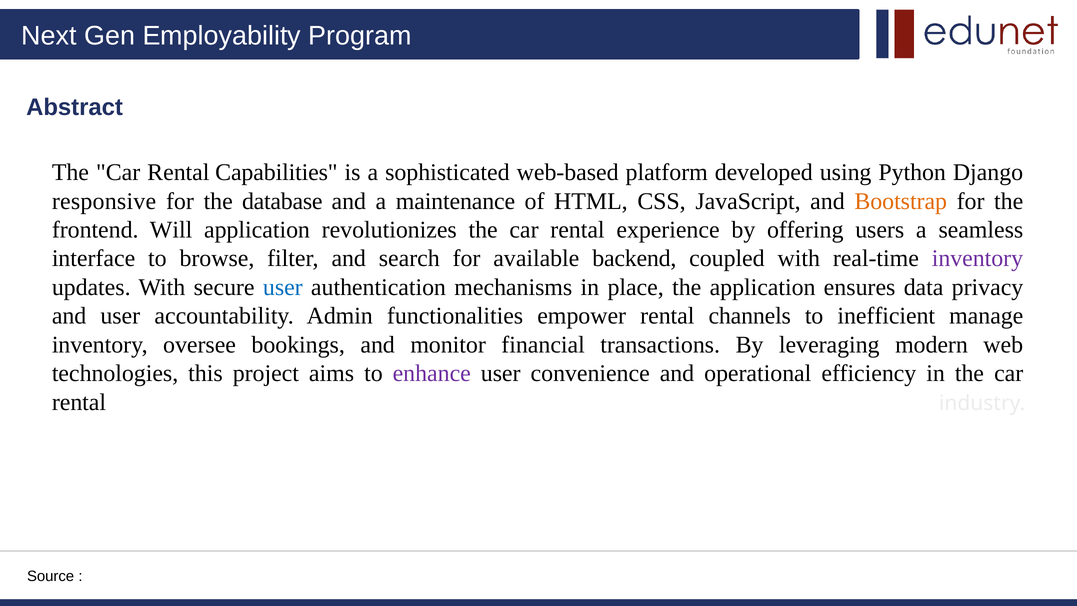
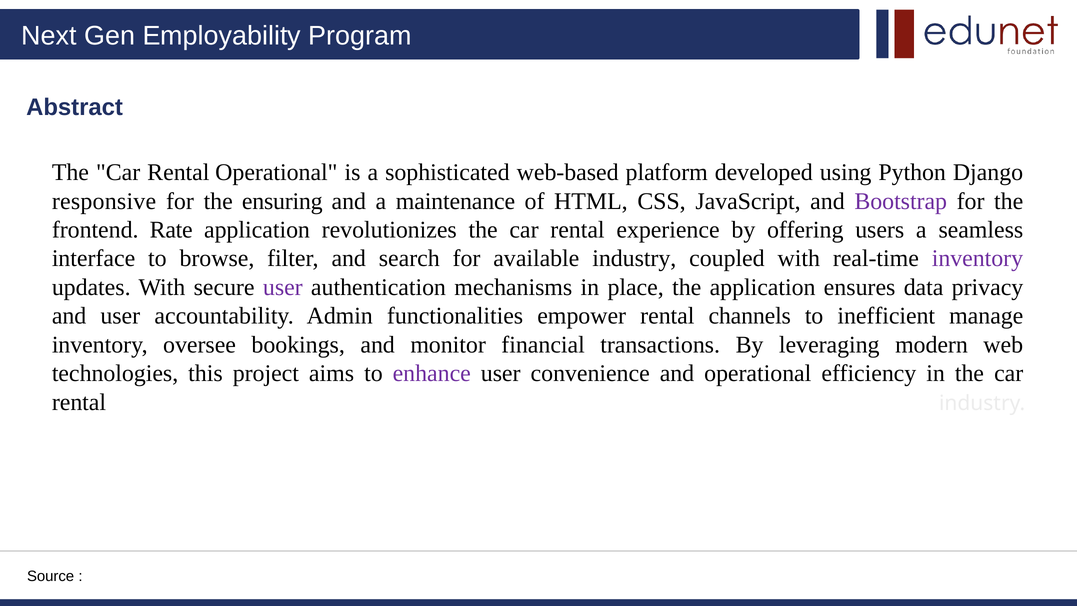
Rental Capabilities: Capabilities -> Operational (276, 172)
database: database -> ensuring (282, 201)
Bootstrap colour: orange -> purple (901, 201)
Will: Will -> Rate (171, 230)
available backend: backend -> industry (634, 258)
user colour: blue -> purple (283, 287)
